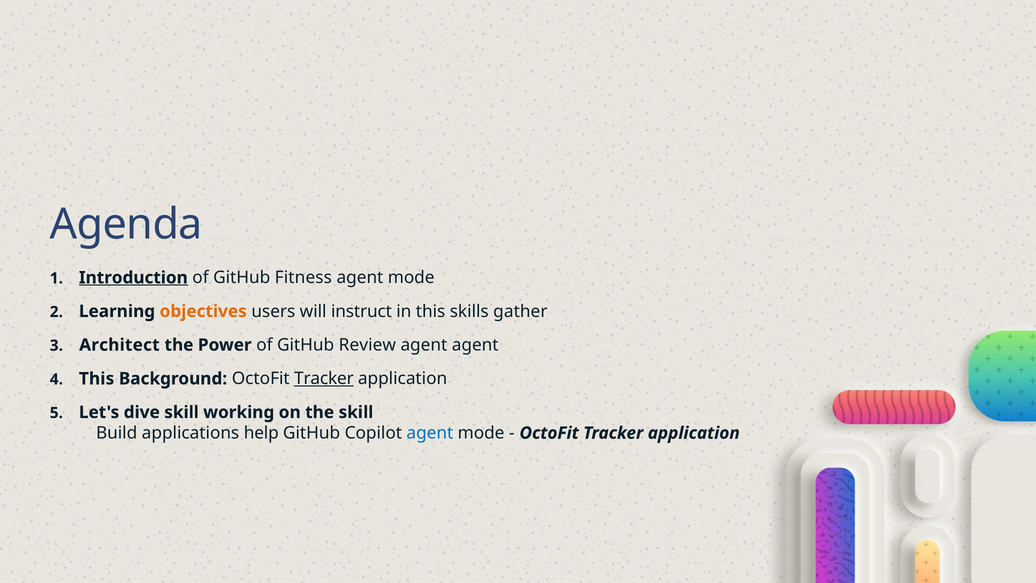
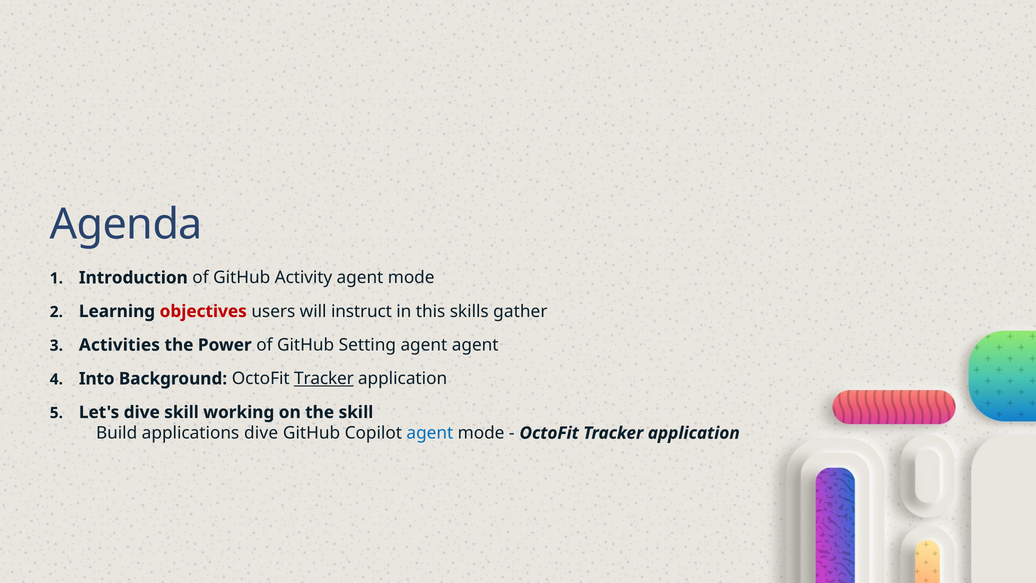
Introduction underline: present -> none (133, 278)
Fitness: Fitness -> Activity (303, 278)
objectives colour: orange -> red (203, 311)
Architect: Architect -> Activities (119, 345)
Review: Review -> Setting (367, 345)
This: This -> Into (97, 379)
applications help: help -> dive (261, 433)
